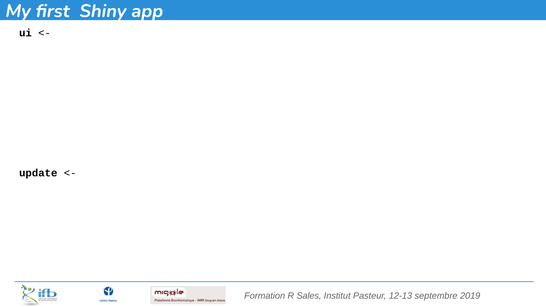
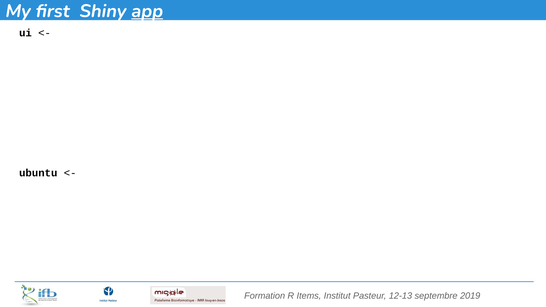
app underline: none -> present (147, 11)
update: update -> ubuntu (38, 173)
Sales: Sales -> Items (309, 296)
